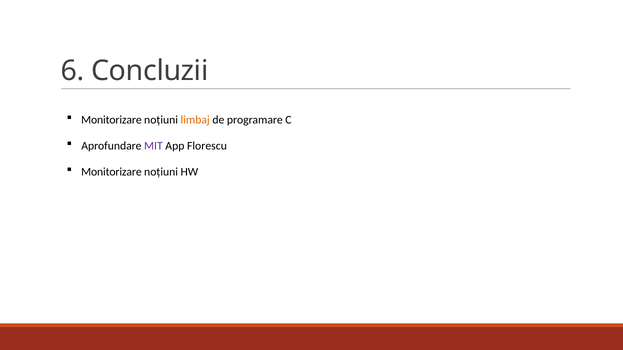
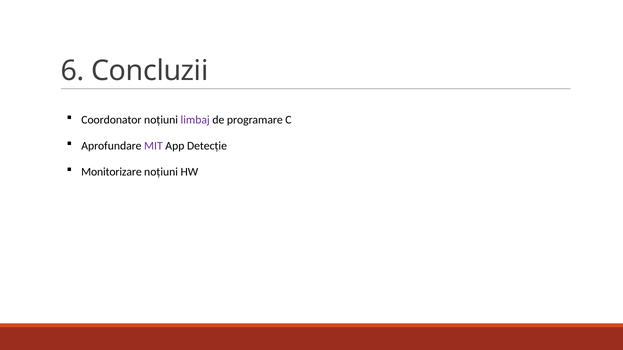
Monitorizare: Monitorizare -> Coordonator (111, 120)
limbaj colour: orange -> purple (195, 120)
Florescu: Florescu -> Detecție (207, 146)
